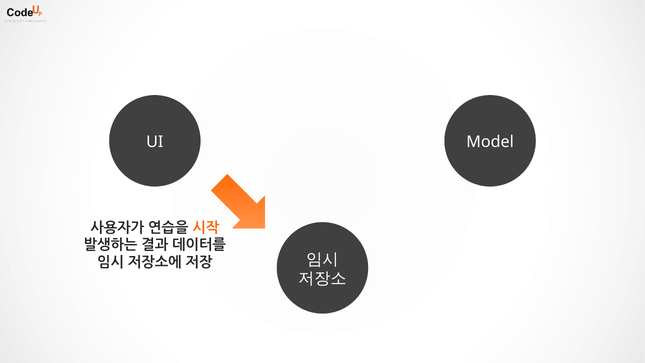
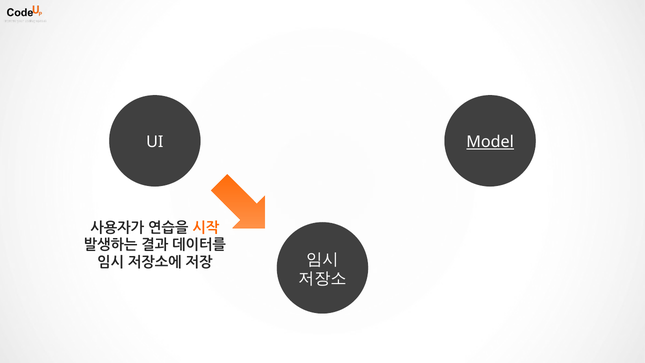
Model underline: none -> present (490, 142)
